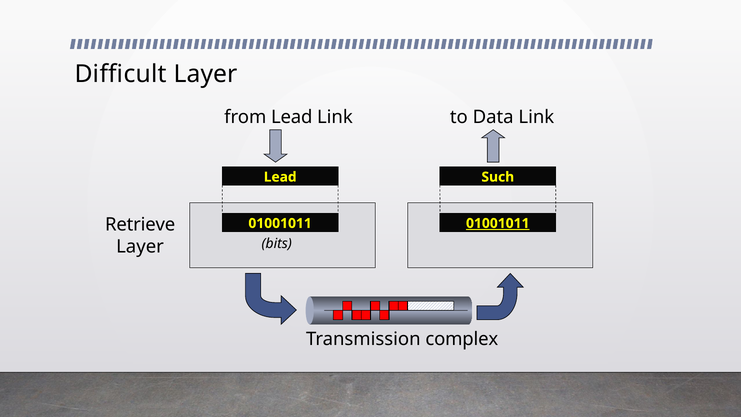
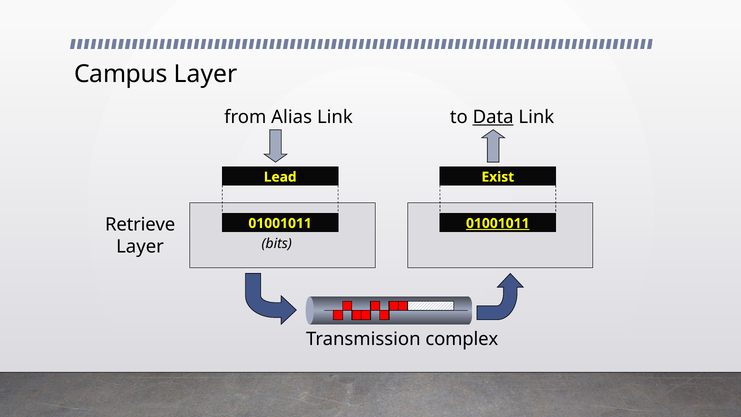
Difficult: Difficult -> Campus (121, 74)
from Lead: Lead -> Alias (292, 117)
Data underline: none -> present (493, 117)
Such: Such -> Exist (498, 177)
